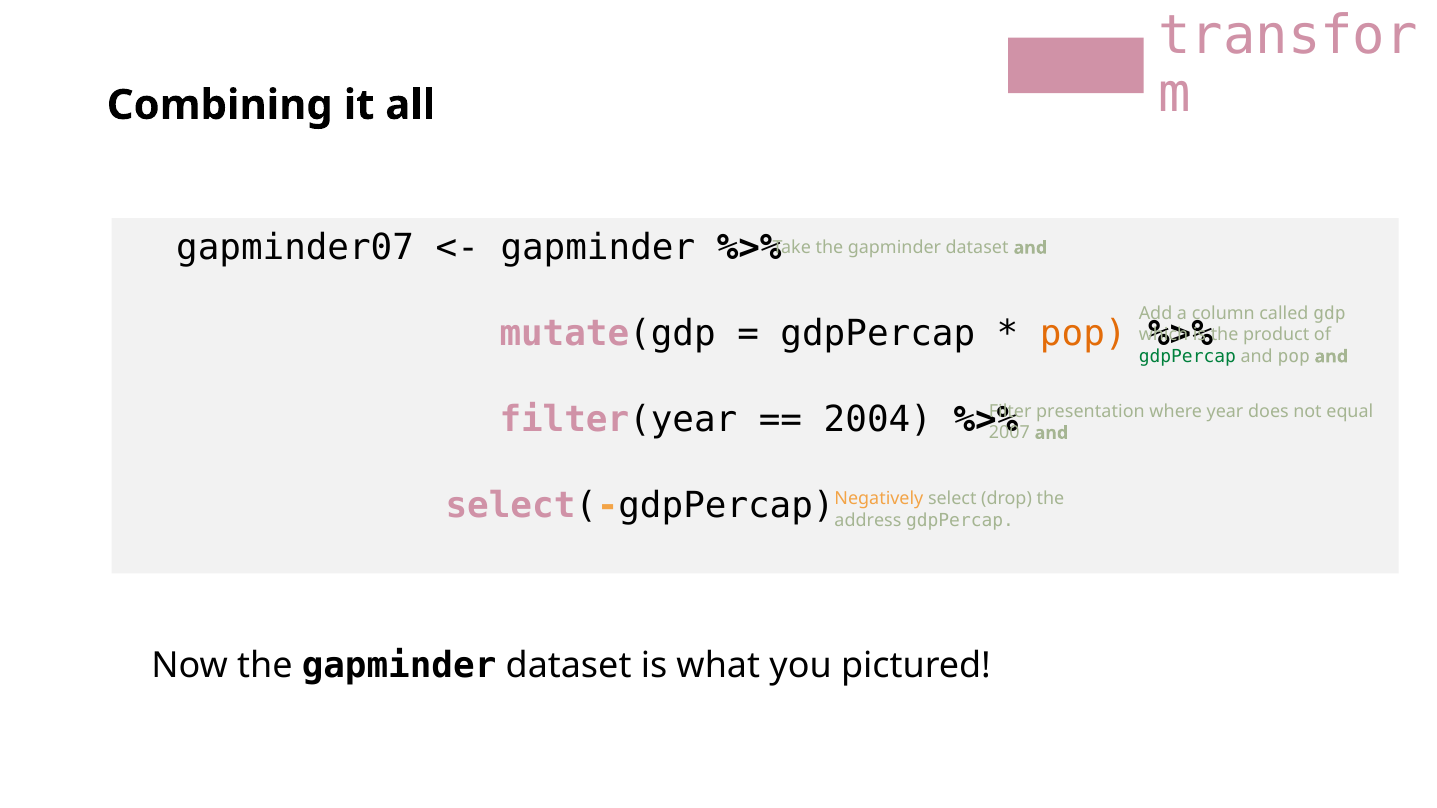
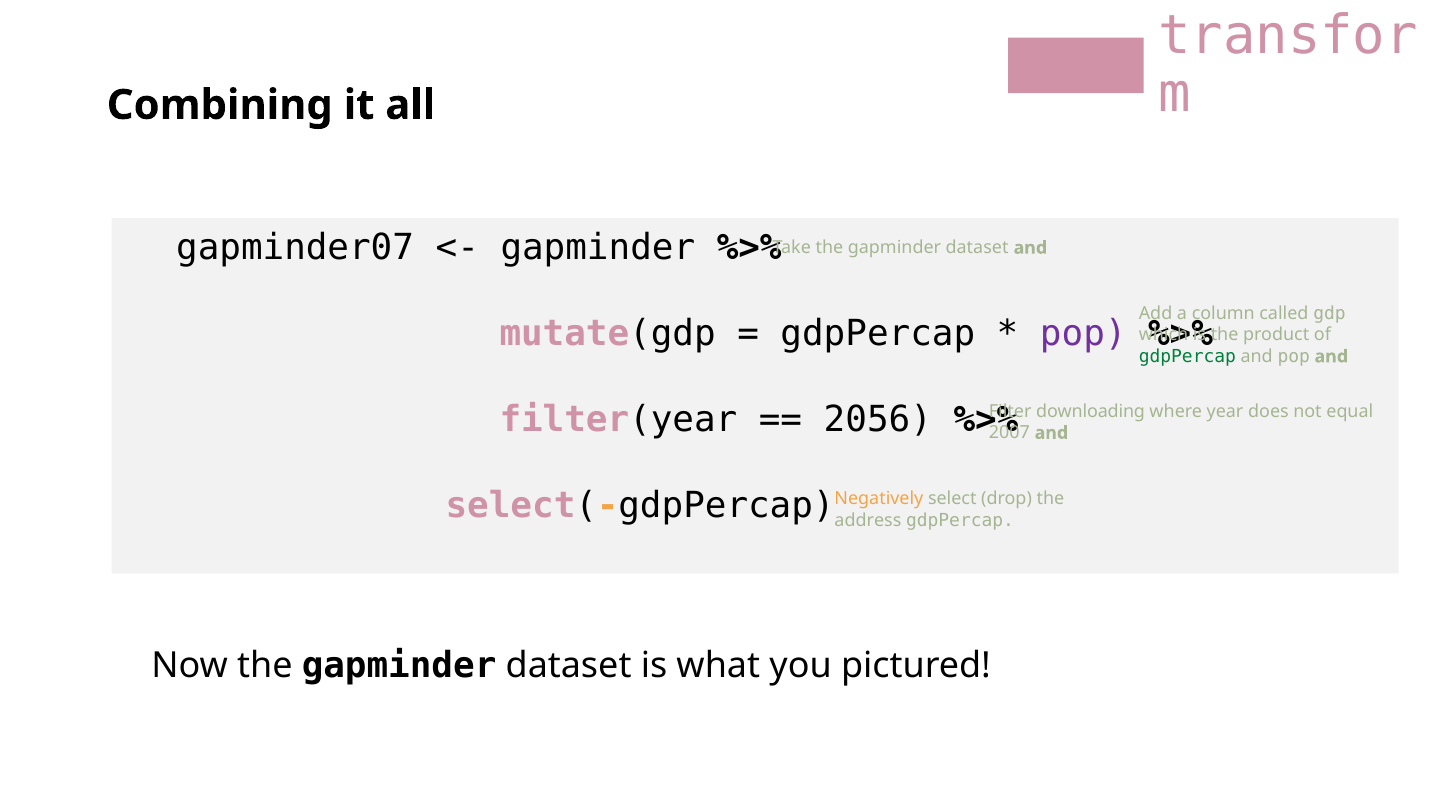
pop colour: orange -> purple (1083, 334)
2004: 2004 -> 2056 (878, 420)
presentation: presentation -> downloading (1091, 411)
